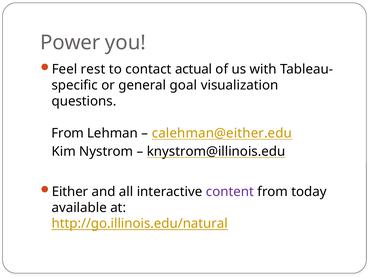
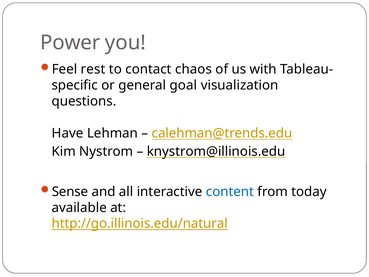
actual: actual -> chaos (193, 69)
From: From -> Have (68, 133)
calehman@either.edu: calehman@either.edu -> calehman@trends.edu (222, 133)
Either: Either -> Sense (70, 191)
content colour: purple -> blue (230, 191)
